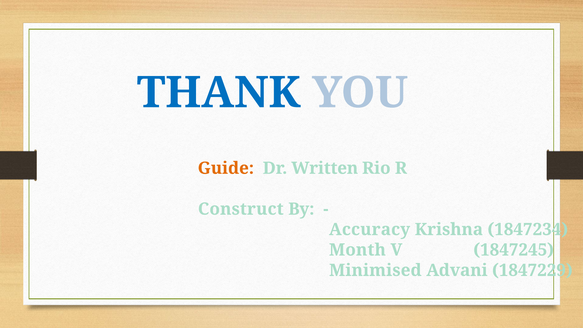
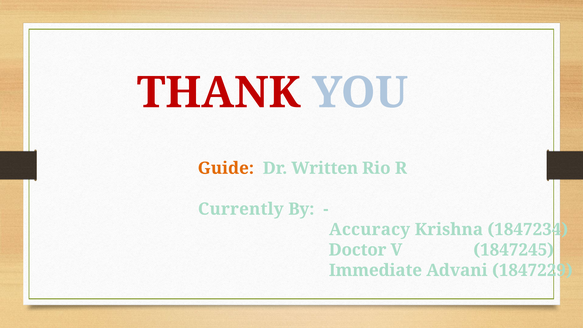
THANK colour: blue -> red (219, 93)
Construct: Construct -> Currently (241, 209)
Month: Month -> Doctor (358, 250)
Minimised: Minimised -> Immediate (375, 270)
